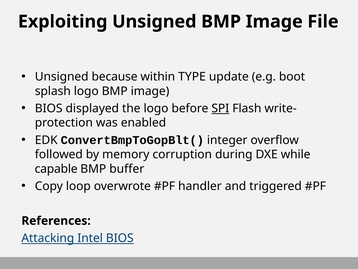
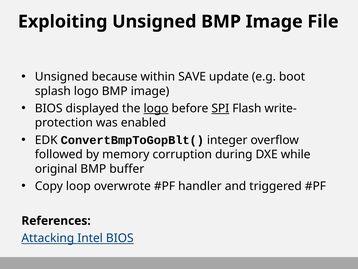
TYPE: TYPE -> SAVE (192, 77)
logo underline: none -> present (156, 108)
capable: capable -> original (56, 169)
